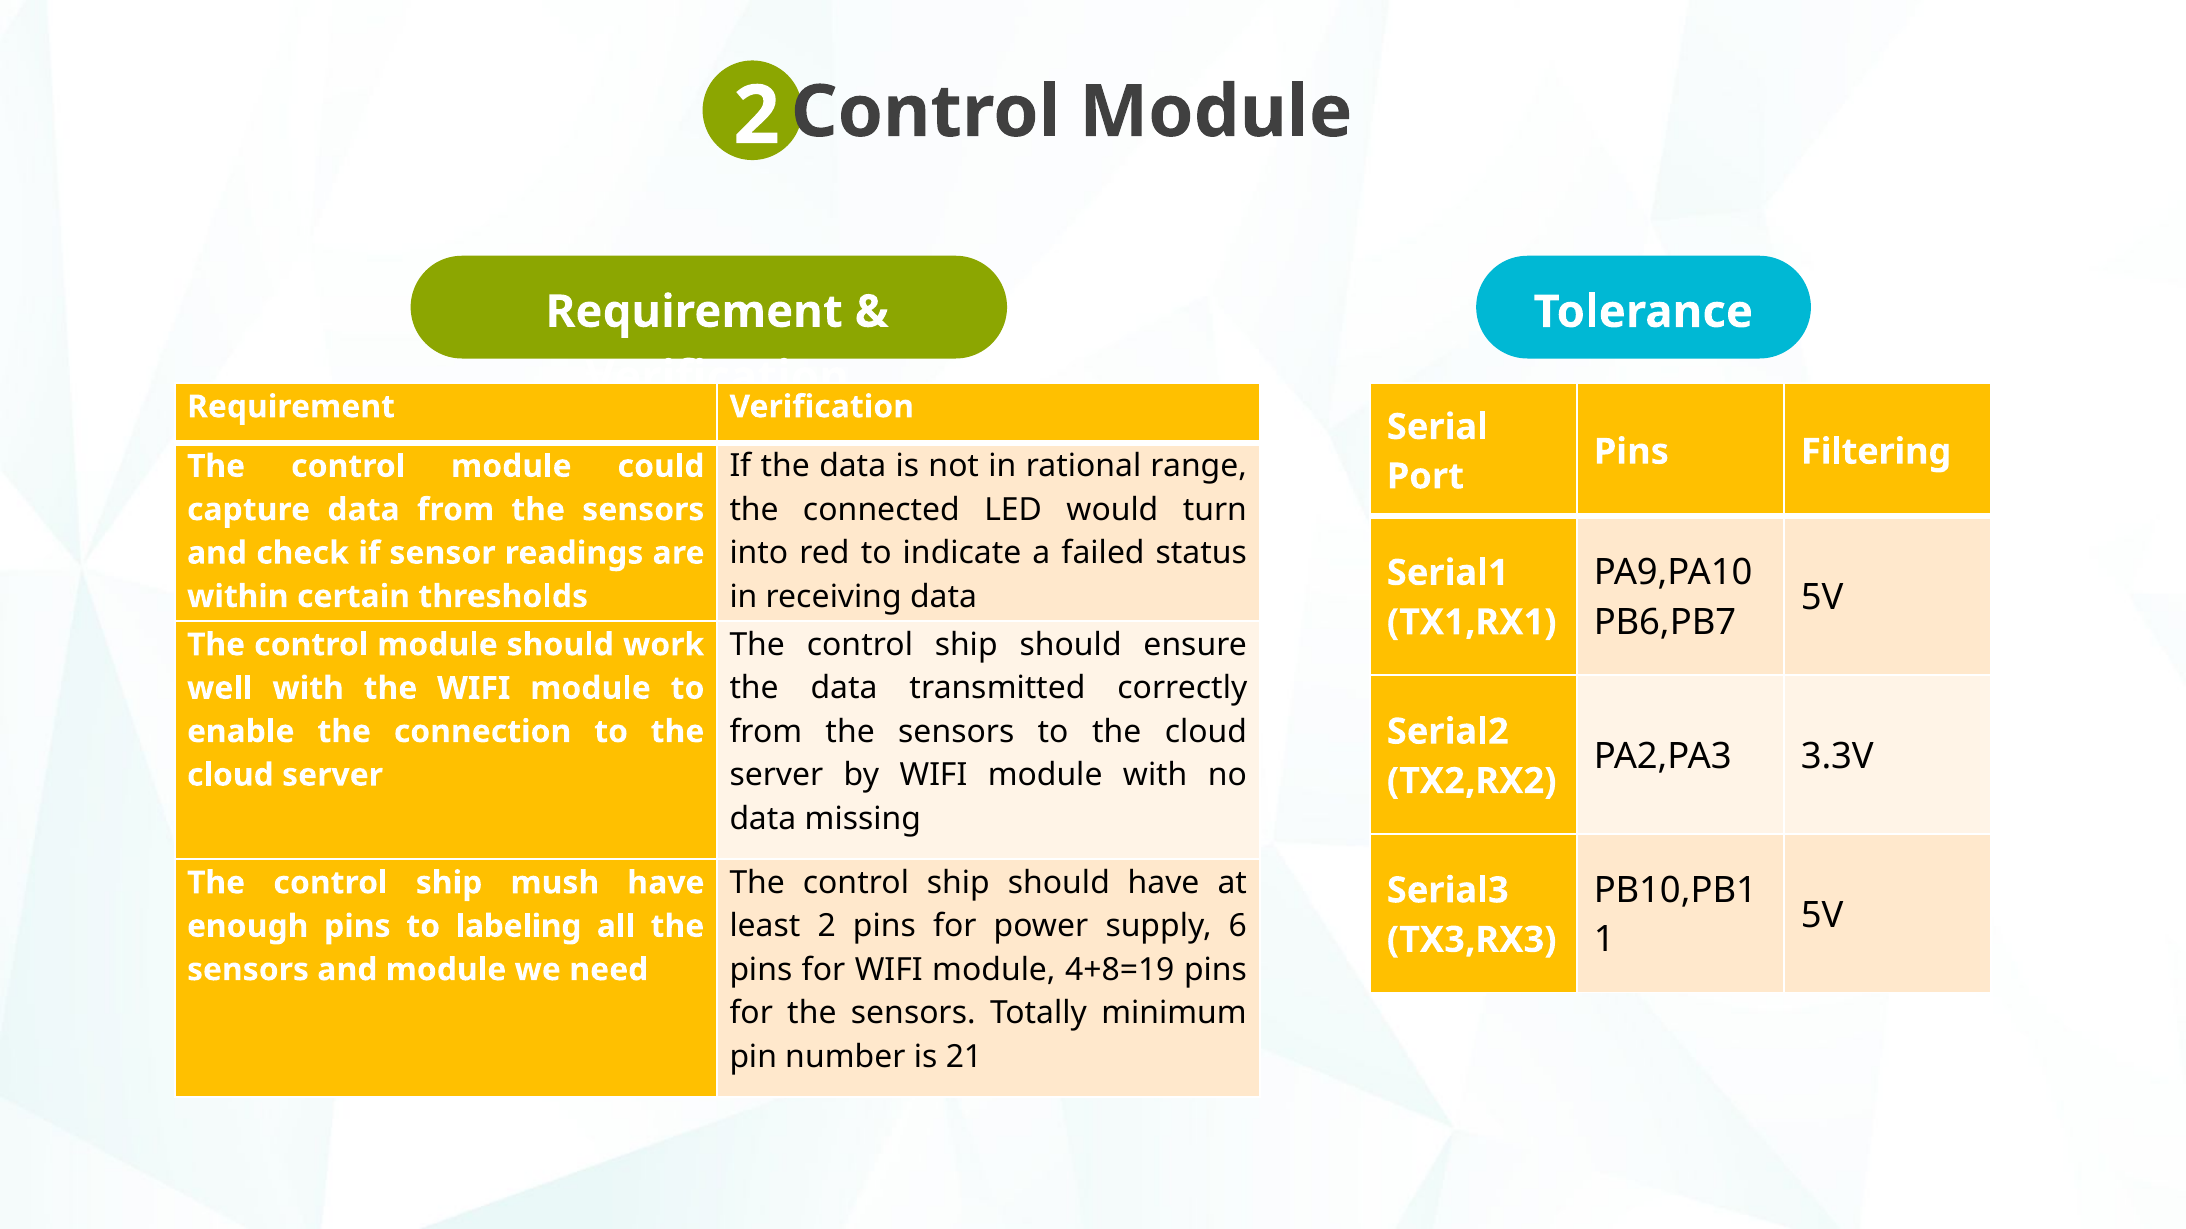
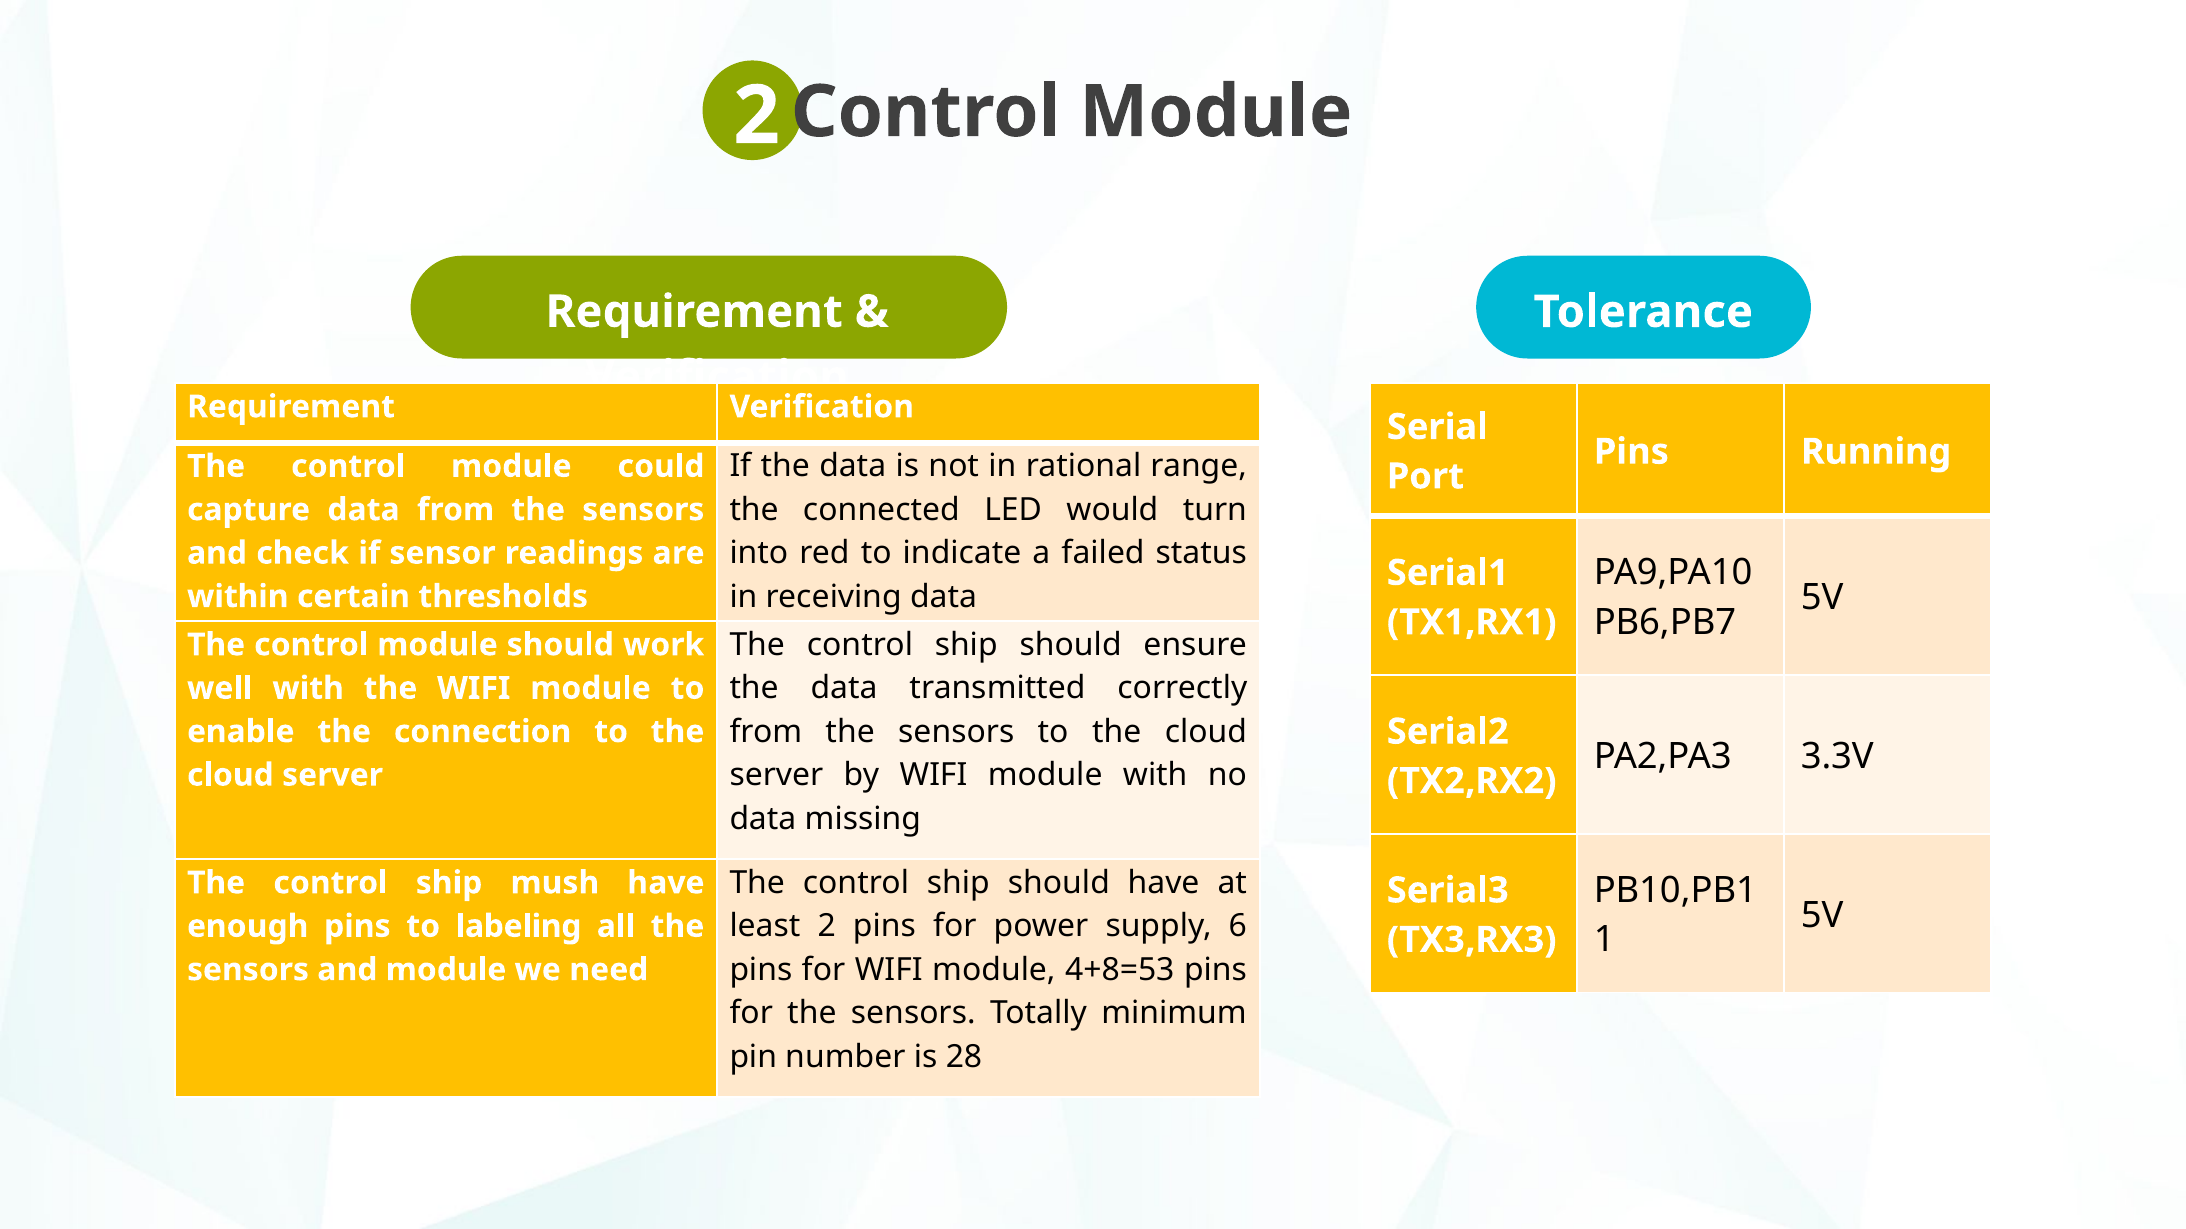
Filtering: Filtering -> Running (1876, 452)
4+8=19: 4+8=19 -> 4+8=53 (1120, 970)
21: 21 -> 28 (964, 1057)
